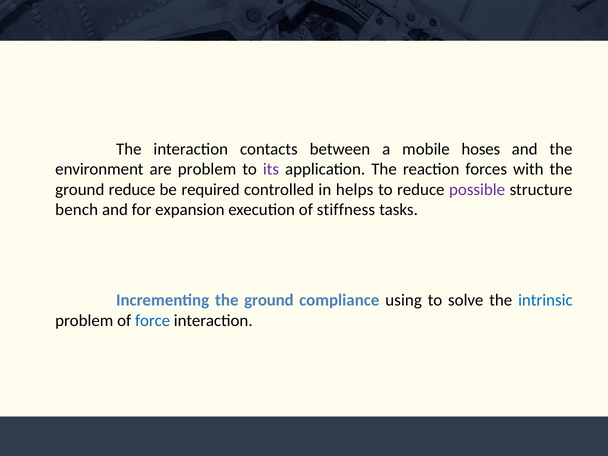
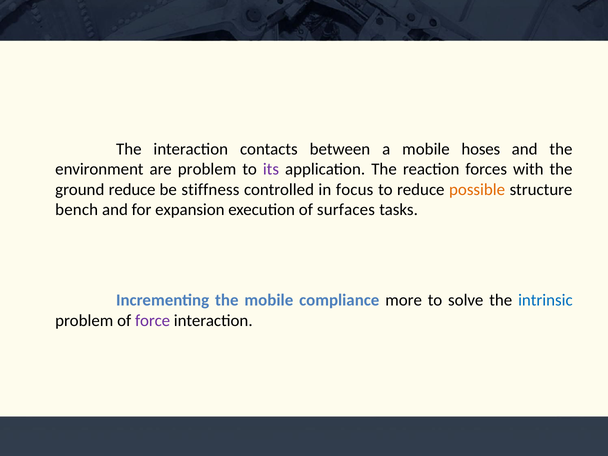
required: required -> stiffness (210, 190)
helps: helps -> focus (355, 190)
possible colour: purple -> orange (477, 190)
stiffness: stiffness -> surfaces (346, 210)
Incrementing the ground: ground -> mobile (269, 300)
using: using -> more (404, 300)
force colour: blue -> purple (153, 321)
